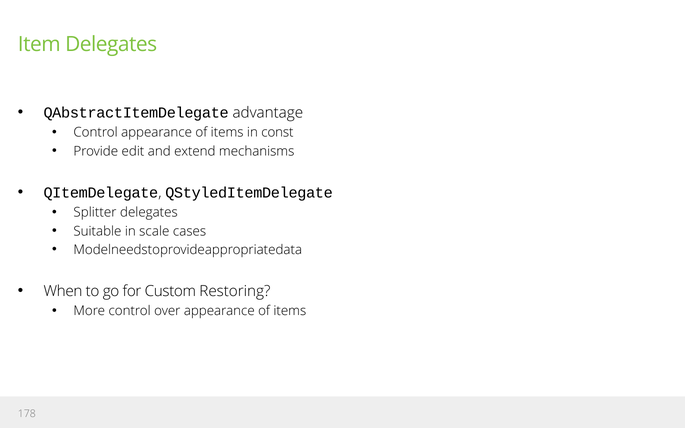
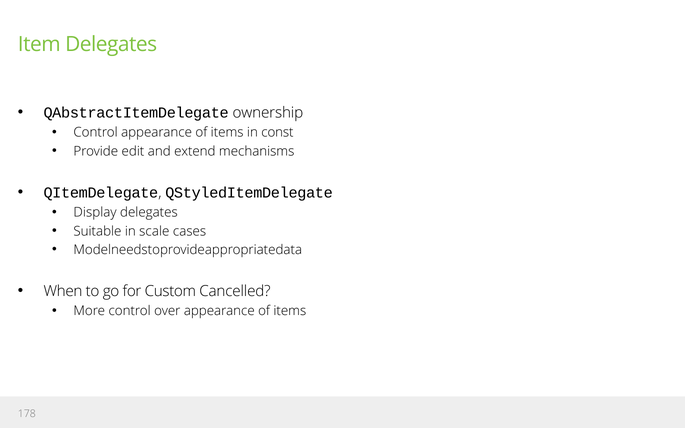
advantage: advantage -> ownership (268, 113)
Splitter: Splitter -> Display (95, 212)
Restoring: Restoring -> Cancelled (235, 291)
